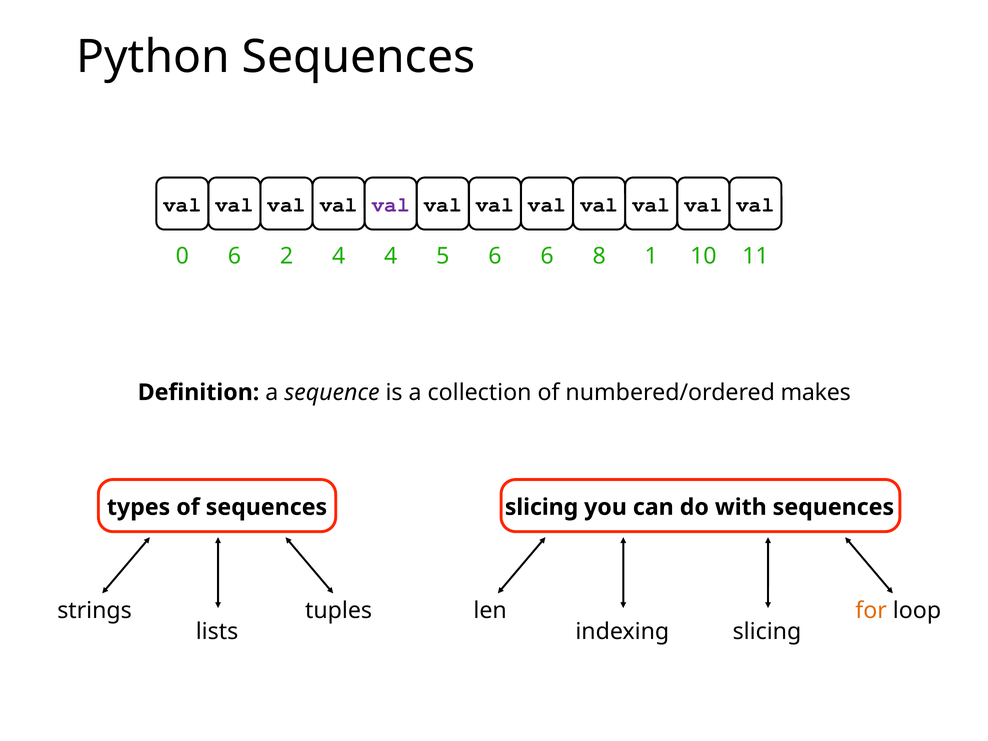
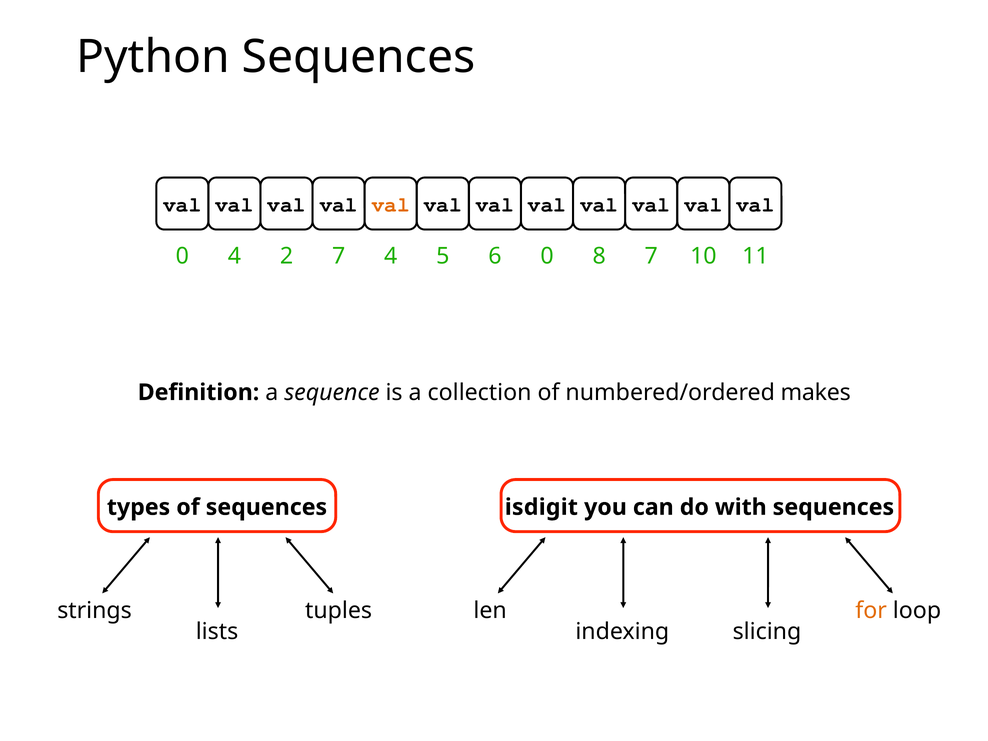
val colour: purple -> orange (391, 205)
0 6: 6 -> 4 (234, 256)
2 4: 4 -> 7 (339, 256)
6 6: 6 -> 0 (547, 256)
8 1: 1 -> 7 (651, 256)
slicing: slicing -> isdigit (541, 507)
